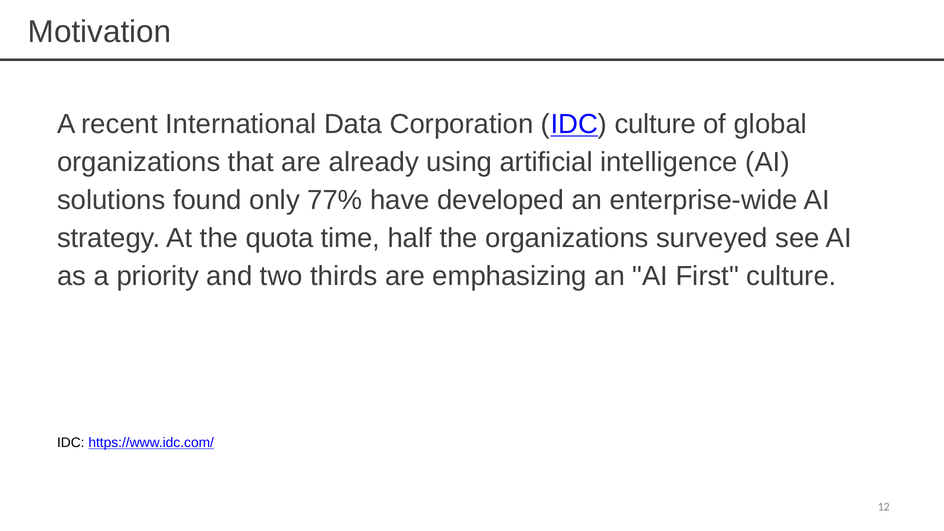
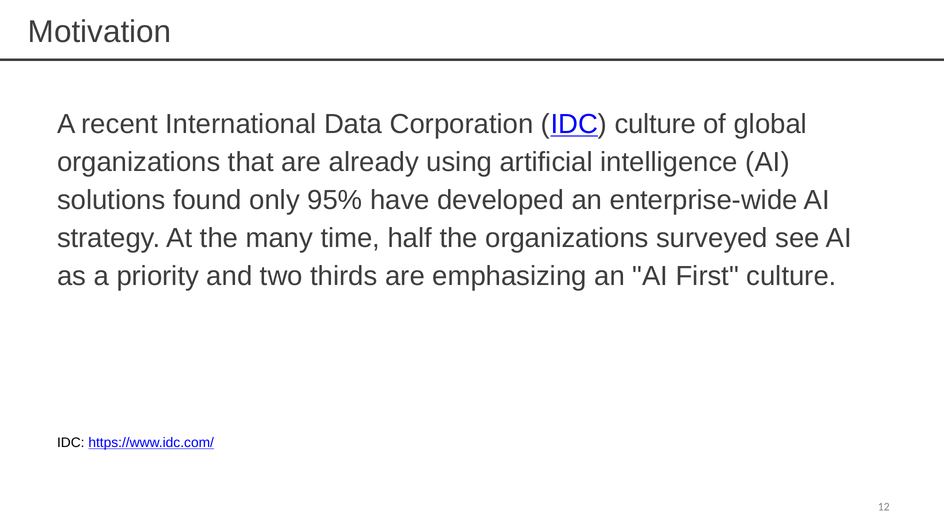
77%: 77% -> 95% (335, 200)
quota: quota -> many (279, 238)
